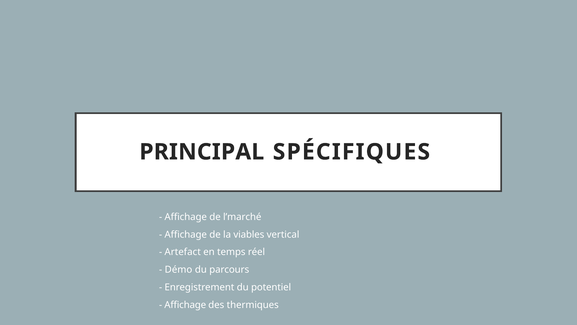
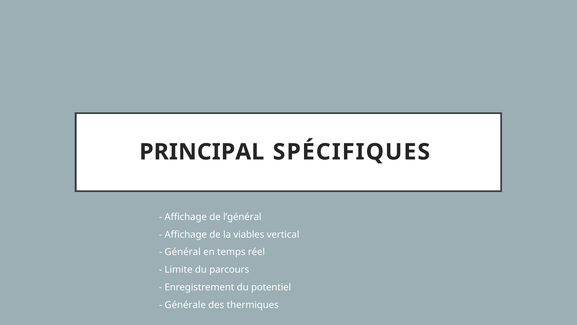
l’marché: l’marché -> l’général (242, 217)
Artefact: Artefact -> Général (183, 252)
Démo: Démo -> Limite (179, 269)
Affichage: Affichage -> Générale (185, 304)
